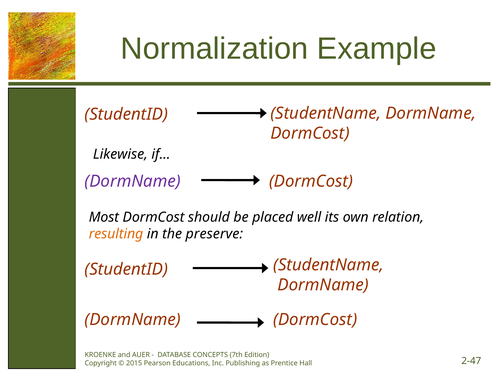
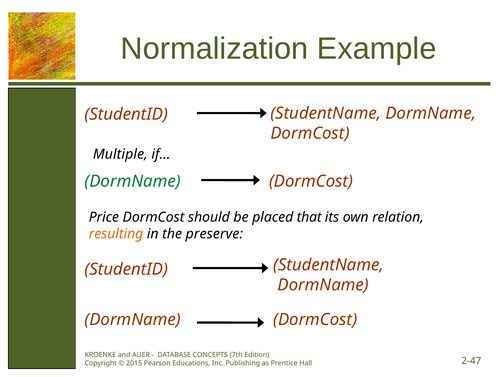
Likewise: Likewise -> Multiple (120, 154)
DormName colour: purple -> green (133, 181)
Most: Most -> Price (104, 217)
well: well -> that (309, 217)
